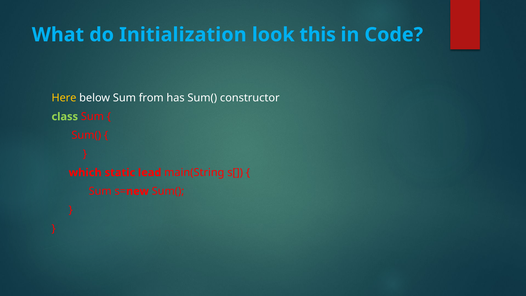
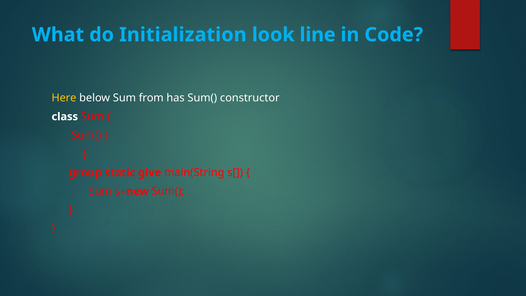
this: this -> line (318, 35)
class colour: light green -> white (65, 117)
which: which -> group (85, 173)
lead: lead -> give (150, 173)
